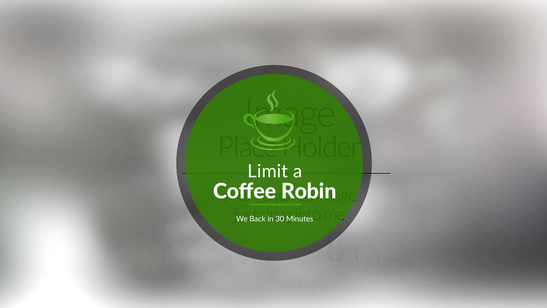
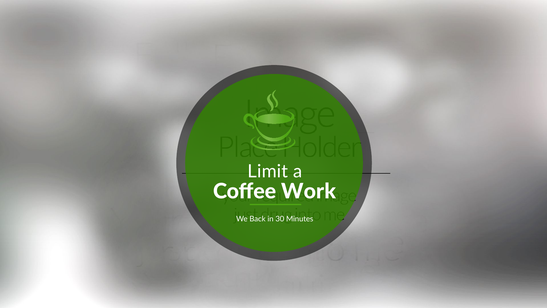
Robin: Robin -> Work (309, 191)
